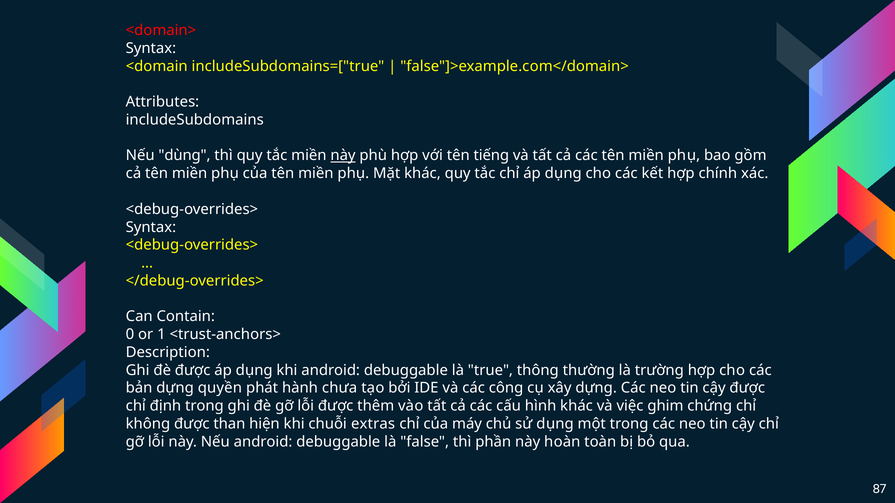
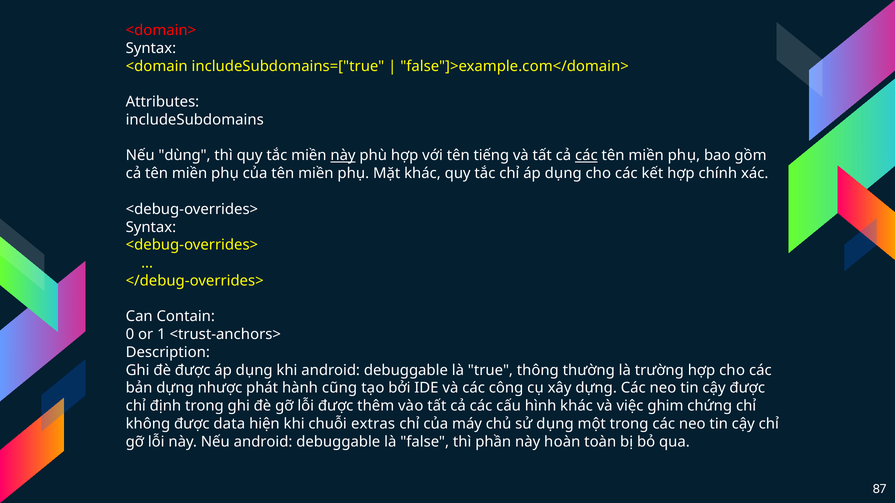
các underline: none -> present (586, 156)
quyền: quyền -> nhược (220, 388)
chưa: chưa -> cũng (340, 388)
than: than -> data (229, 424)
